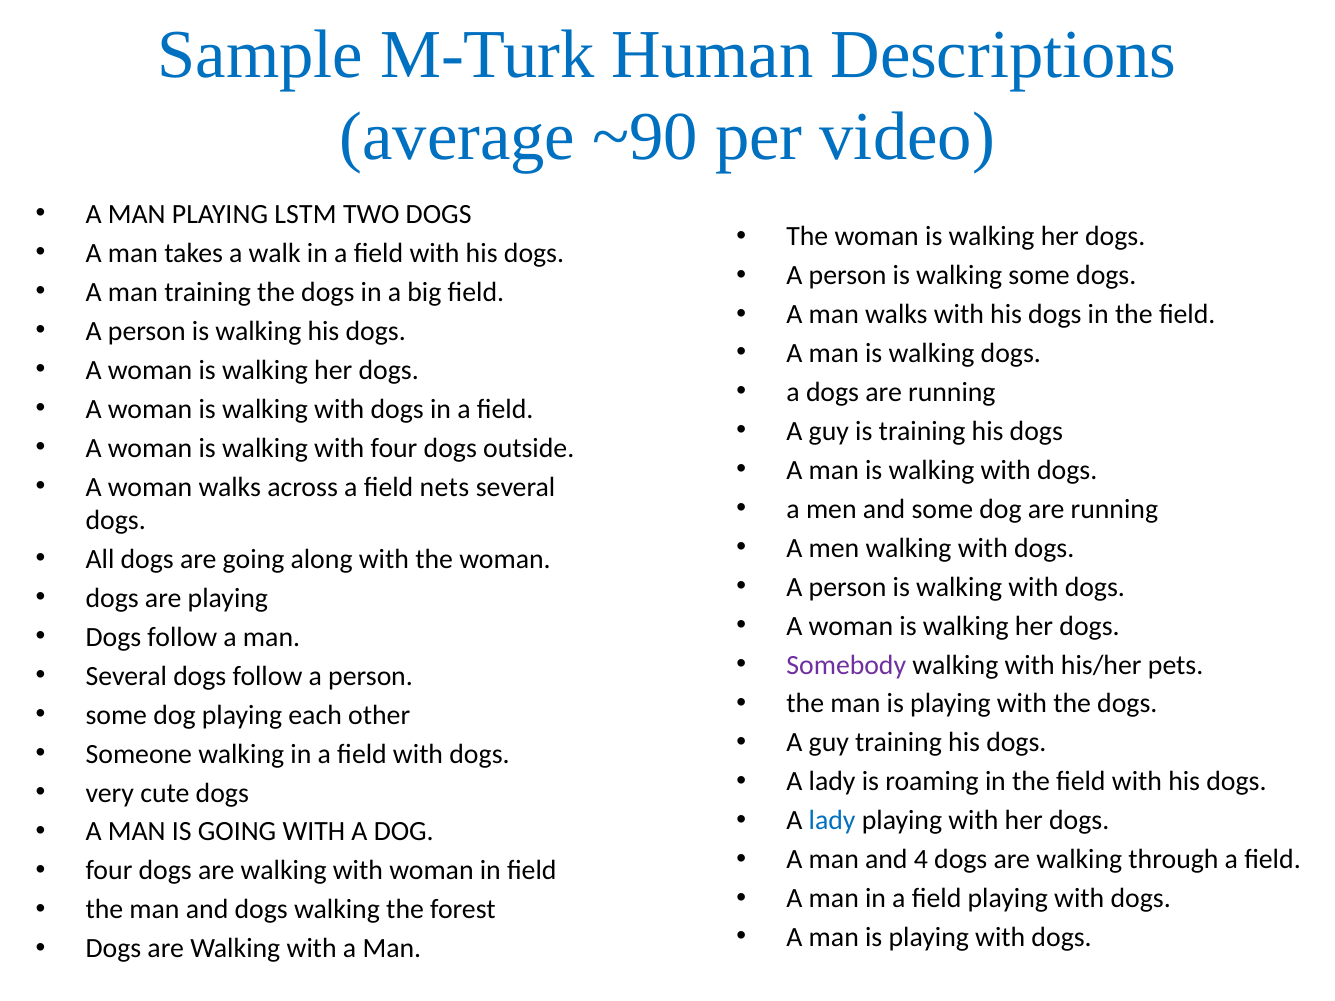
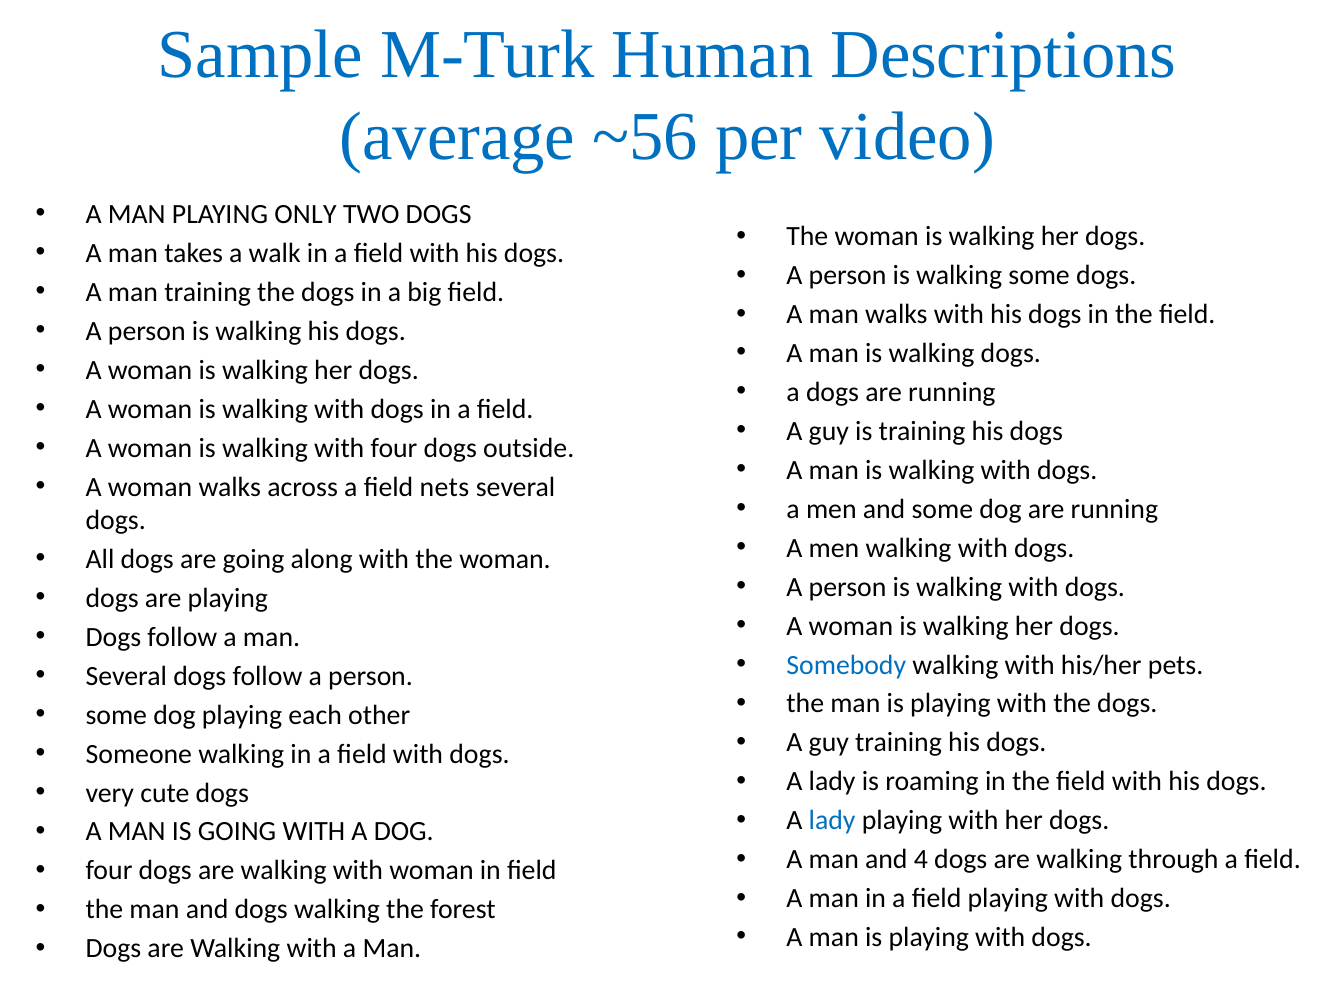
~90: ~90 -> ~56 (645, 137)
LSTM: LSTM -> ONLY (305, 214)
Somebody colour: purple -> blue (846, 665)
